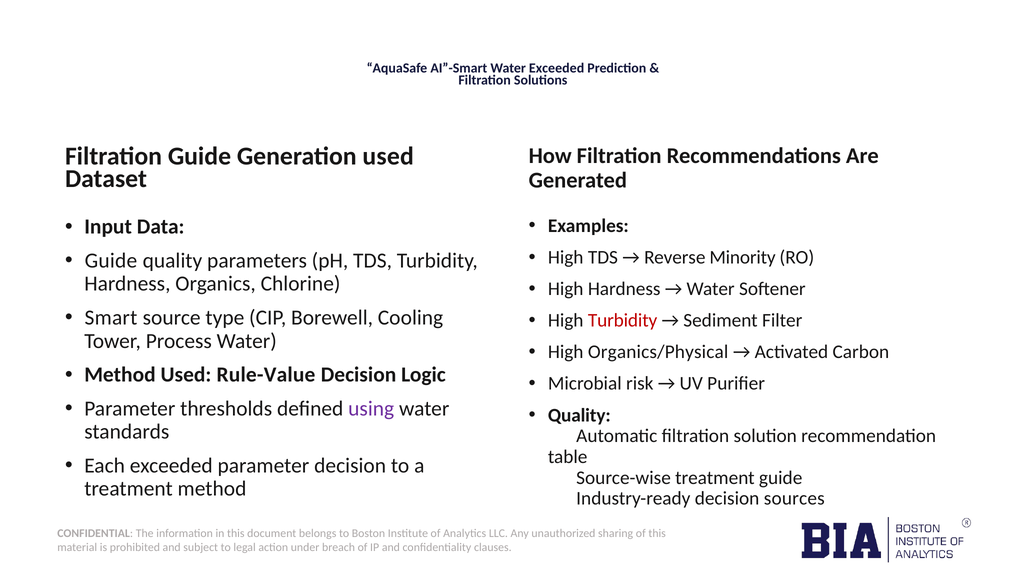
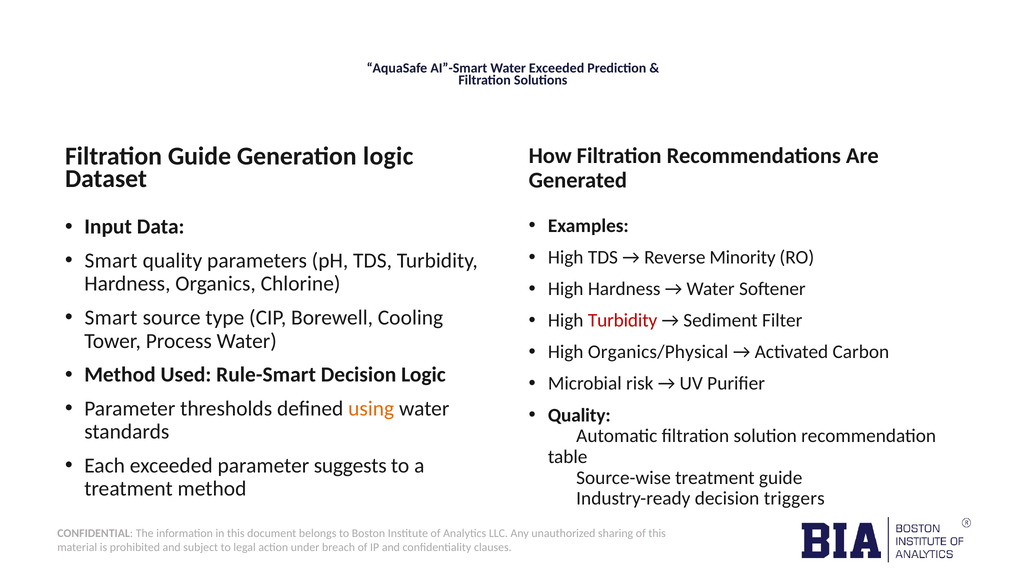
Generation used: used -> logic (388, 156)
Guide: Guide -> Smart (111, 261)
Rule-Value: Rule-Value -> Rule-Smart (266, 375)
using colour: purple -> orange (371, 409)
parameter decision: decision -> suggests (350, 466)
sources: sources -> triggers (794, 498)
